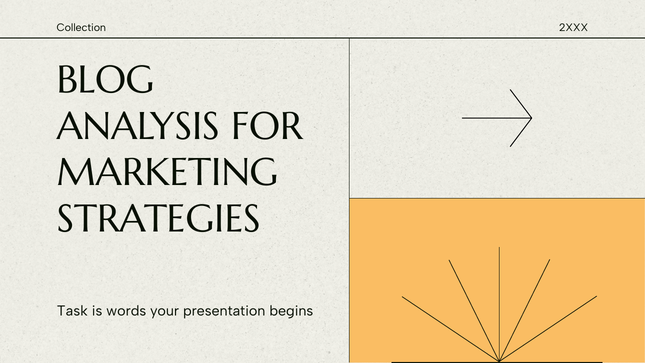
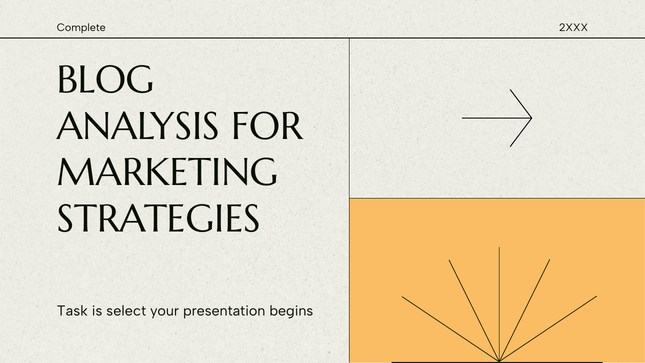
Collection: Collection -> Complete (81, 28)
words: words -> select (126, 311)
